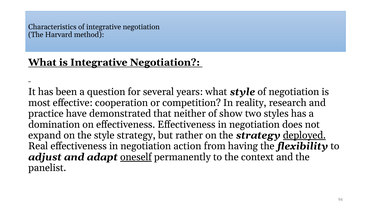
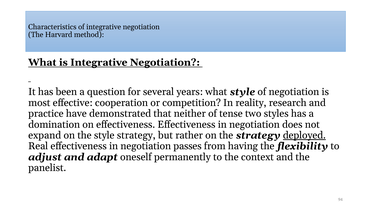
show: show -> tense (231, 113)
action: action -> passes (188, 146)
oneself underline: present -> none (136, 157)
